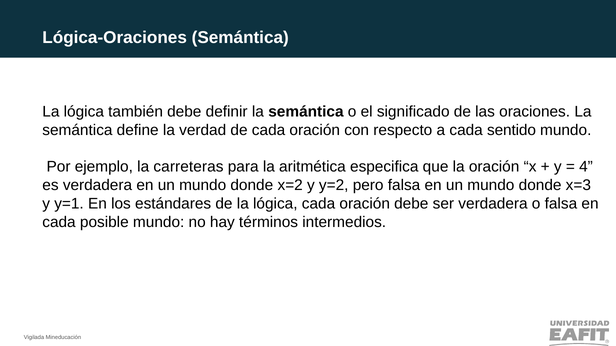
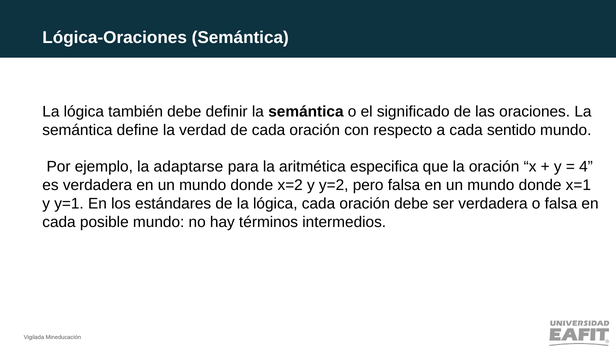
carreteras: carreteras -> adaptarse (188, 167)
x=3: x=3 -> x=1 (578, 186)
